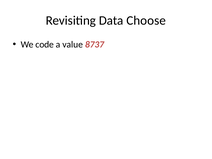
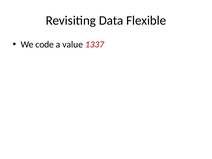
Choose: Choose -> Flexible (146, 21)
8737: 8737 -> 1337 (95, 44)
